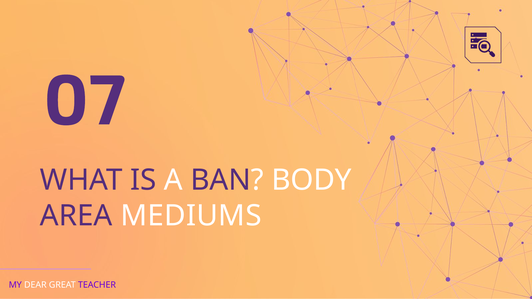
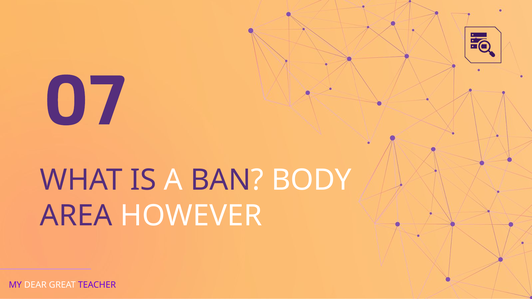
MEDIUMS: MEDIUMS -> HOWEVER (191, 216)
